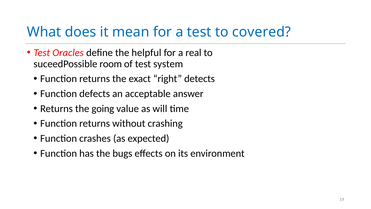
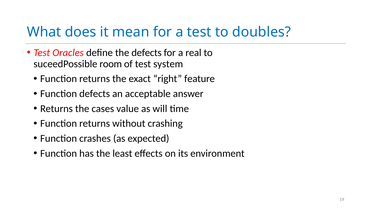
covered: covered -> doubles (262, 32)
the helpful: helpful -> defects (147, 53)
detects: detects -> feature (200, 79)
going: going -> cases (103, 108)
bugs: bugs -> least (122, 153)
